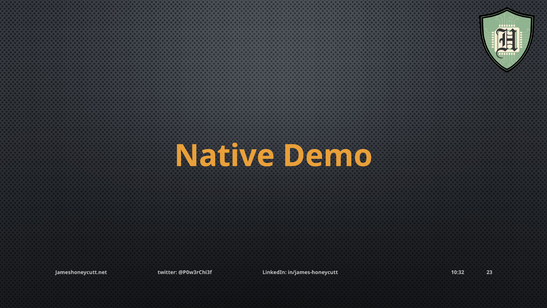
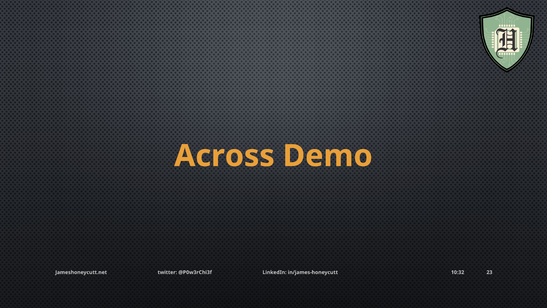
Native: Native -> Across (224, 156)
